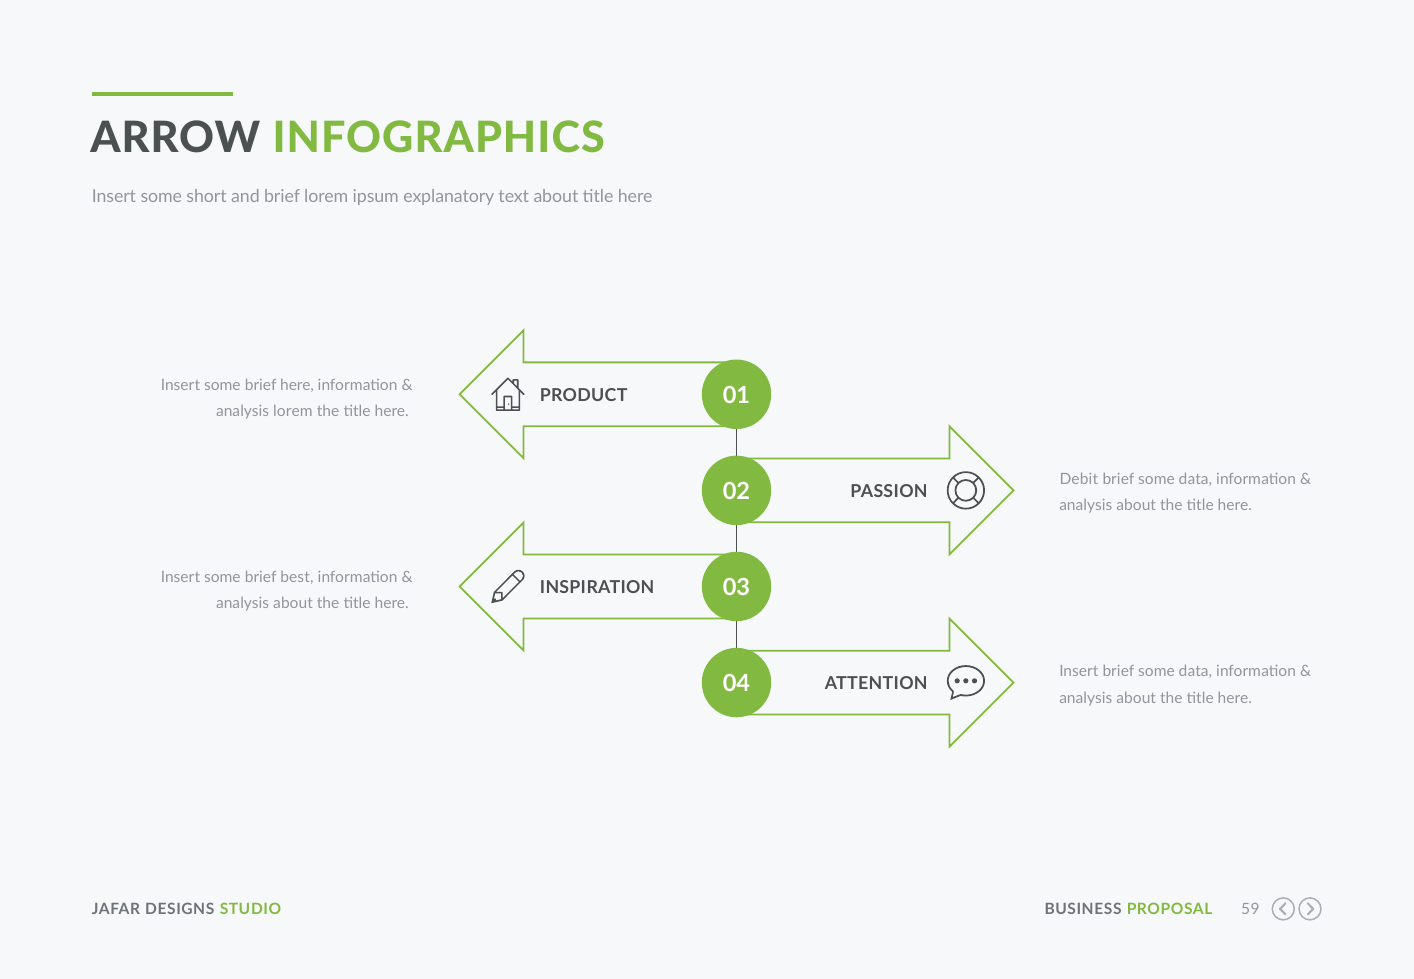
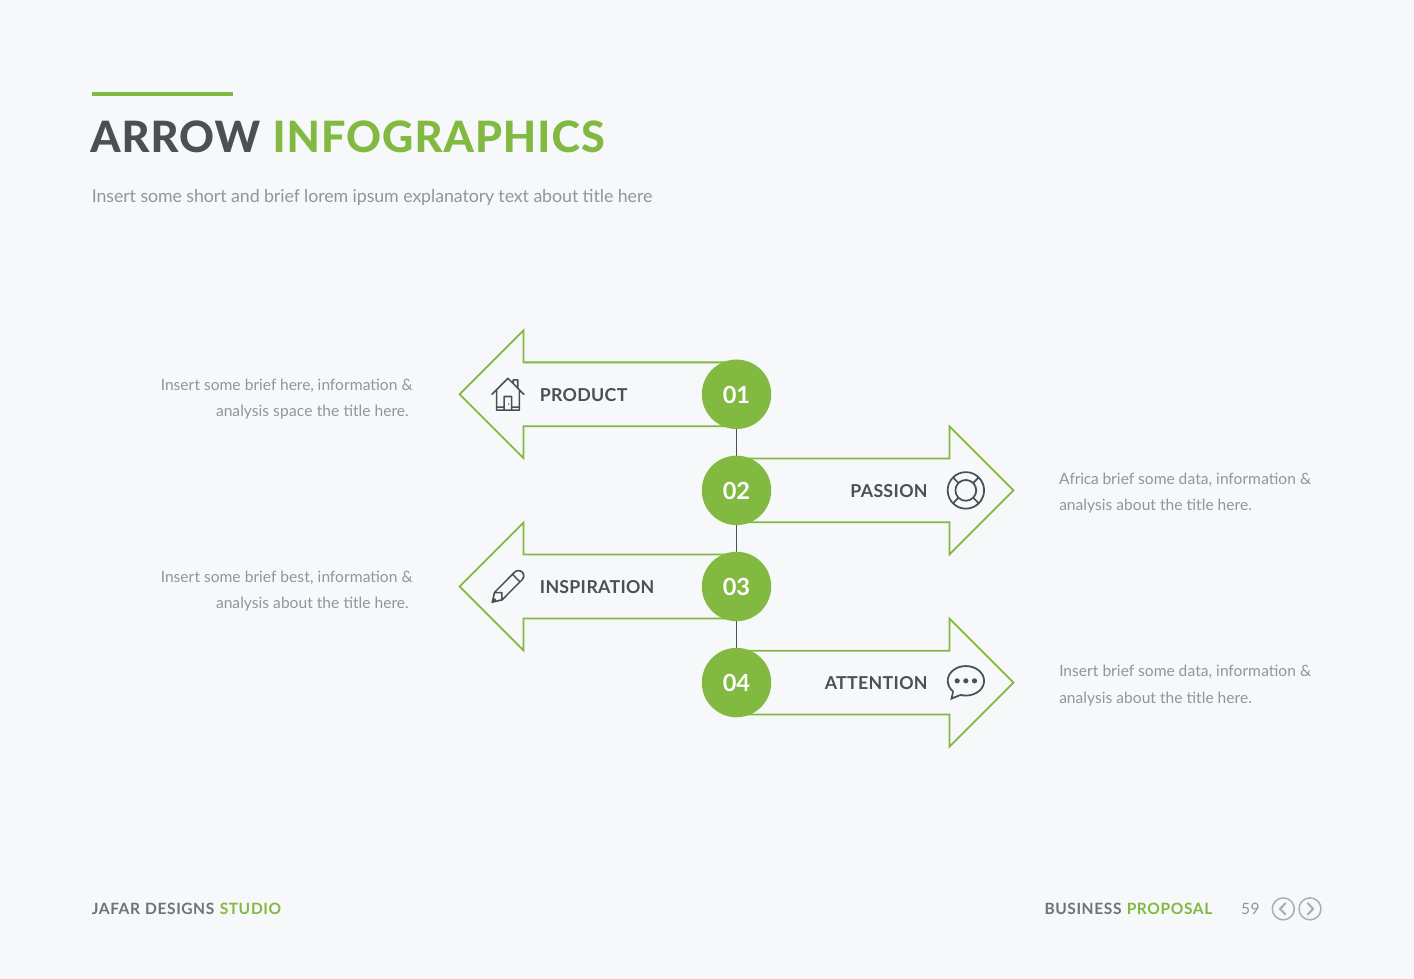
analysis lorem: lorem -> space (293, 411)
Debit: Debit -> Africa (1079, 479)
